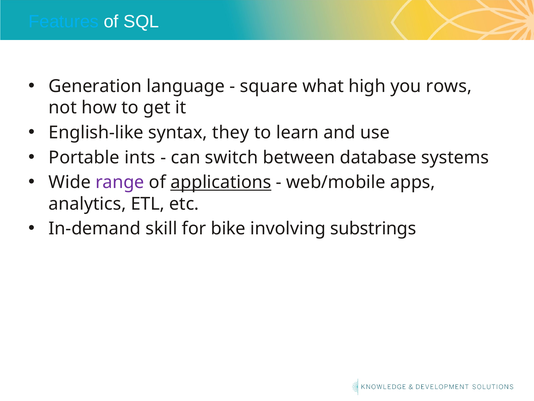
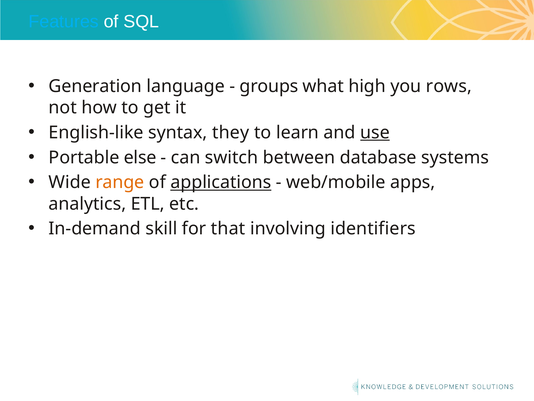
square: square -> groups (269, 86)
use underline: none -> present (375, 132)
ints: ints -> else (140, 157)
range colour: purple -> orange (120, 182)
bike: bike -> that (228, 228)
substrings: substrings -> identifiers (373, 228)
